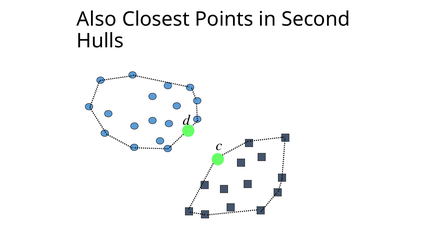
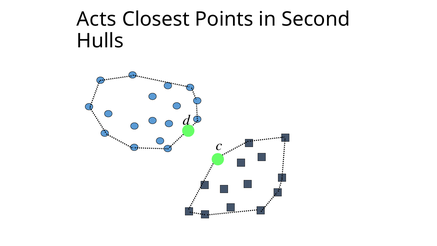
Also: Also -> Acts (97, 19)
